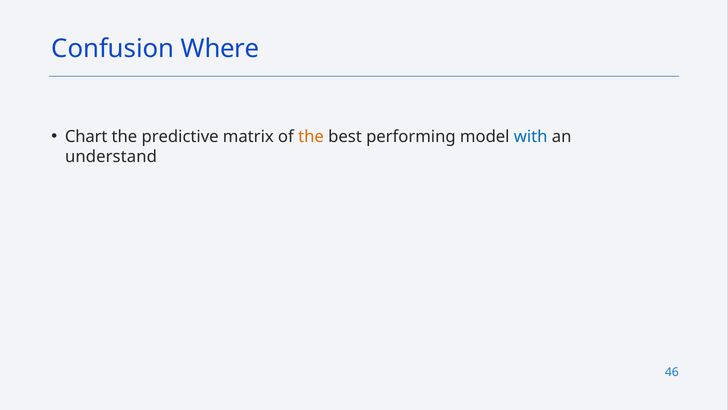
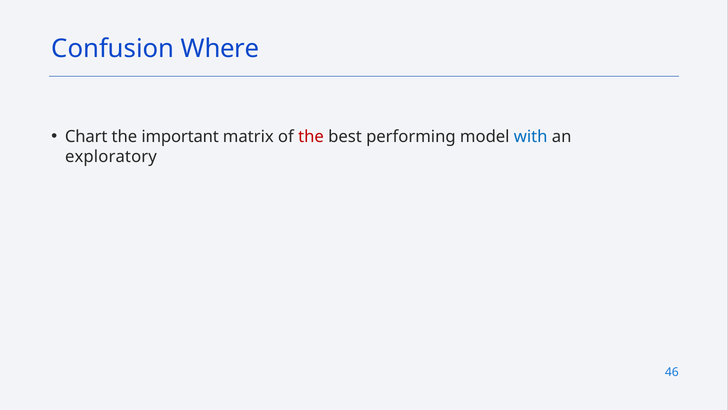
predictive: predictive -> important (180, 137)
the colour: orange -> red (311, 137)
understand: understand -> exploratory (111, 157)
